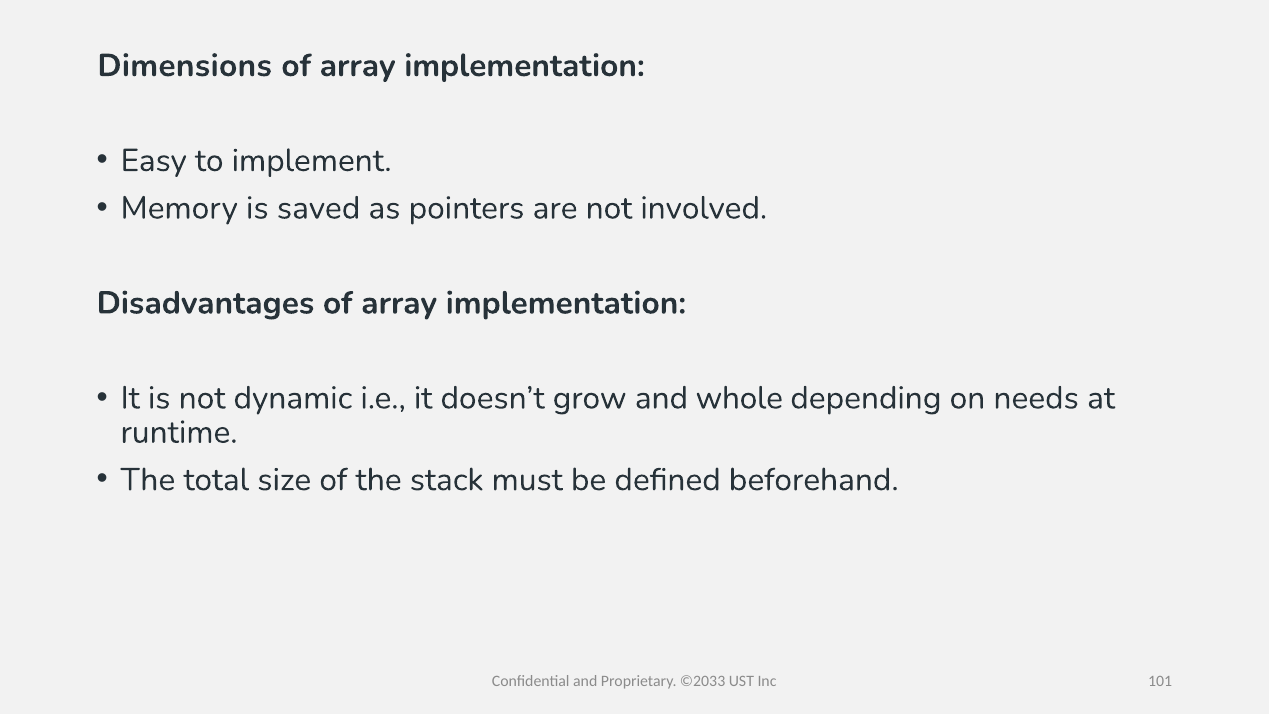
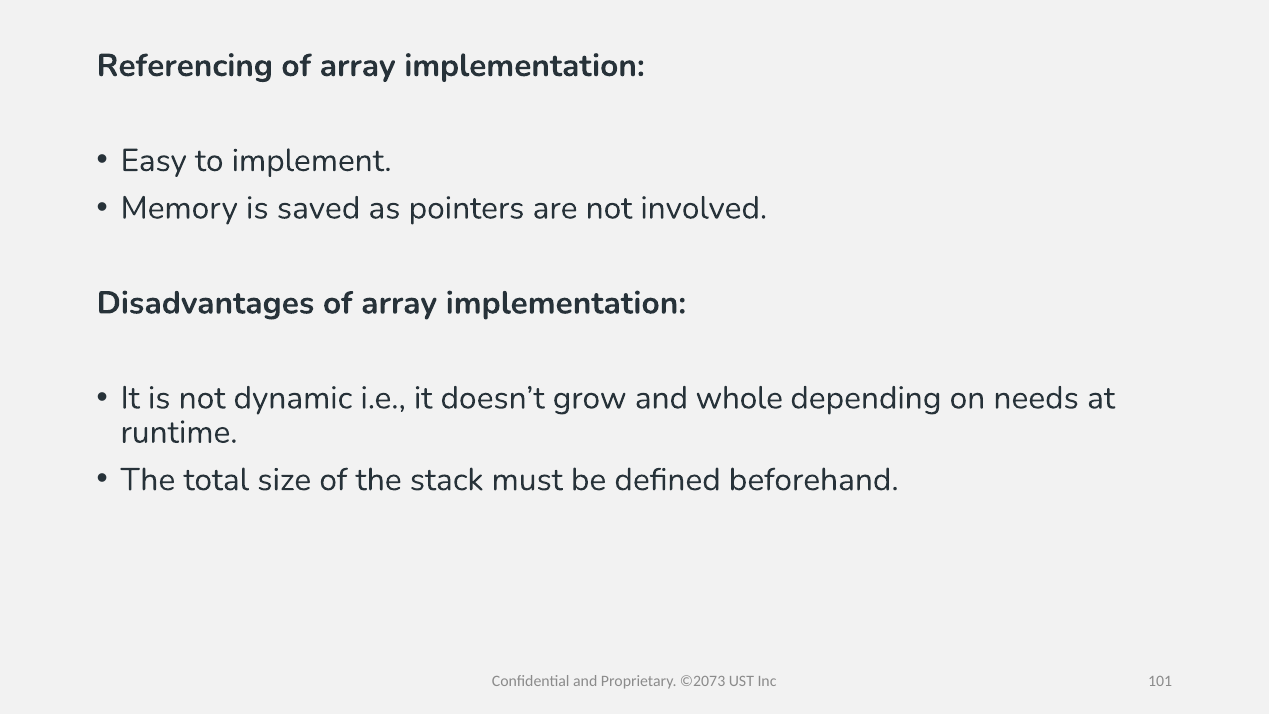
Dimensions: Dimensions -> Referencing (185, 66)
©2033: ©2033 -> ©2073 (703, 682)
